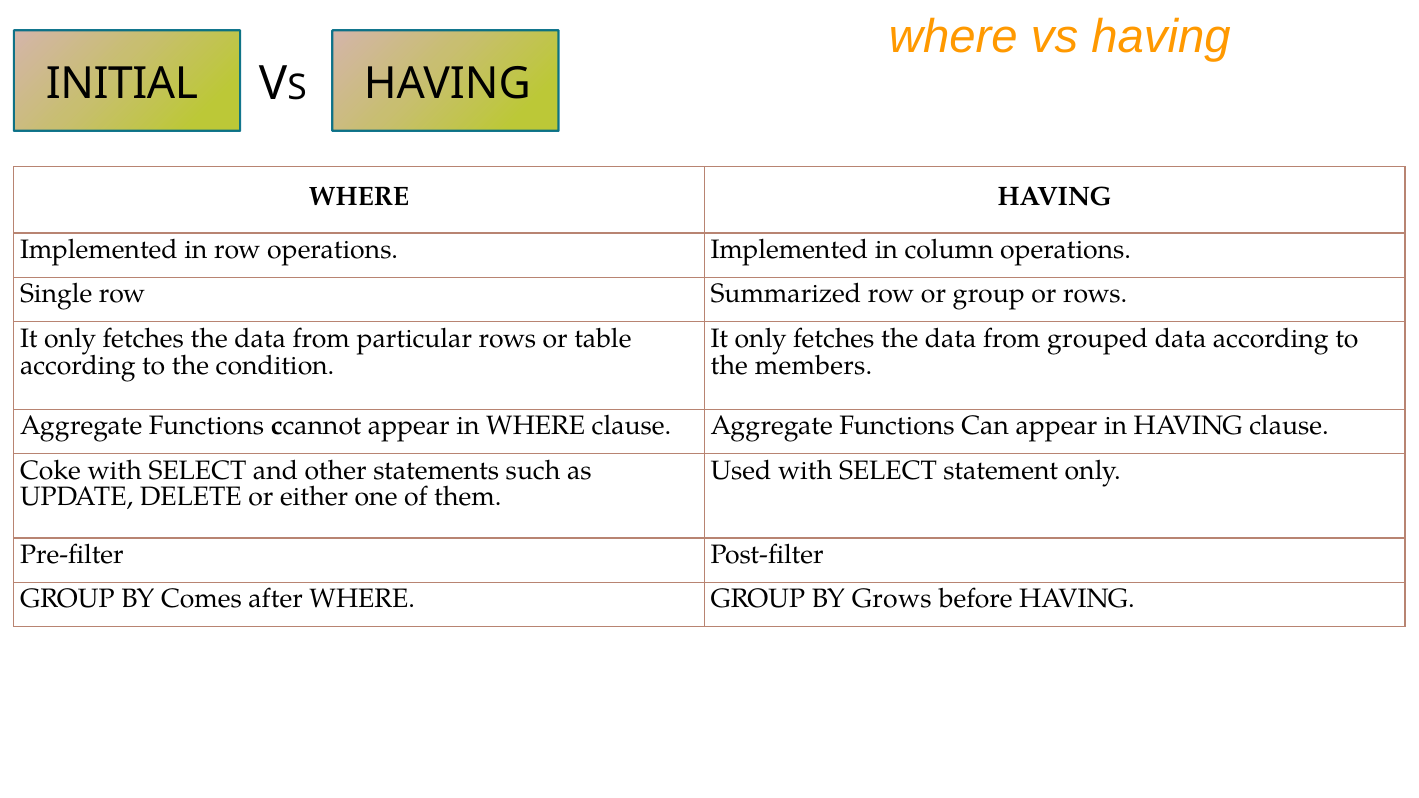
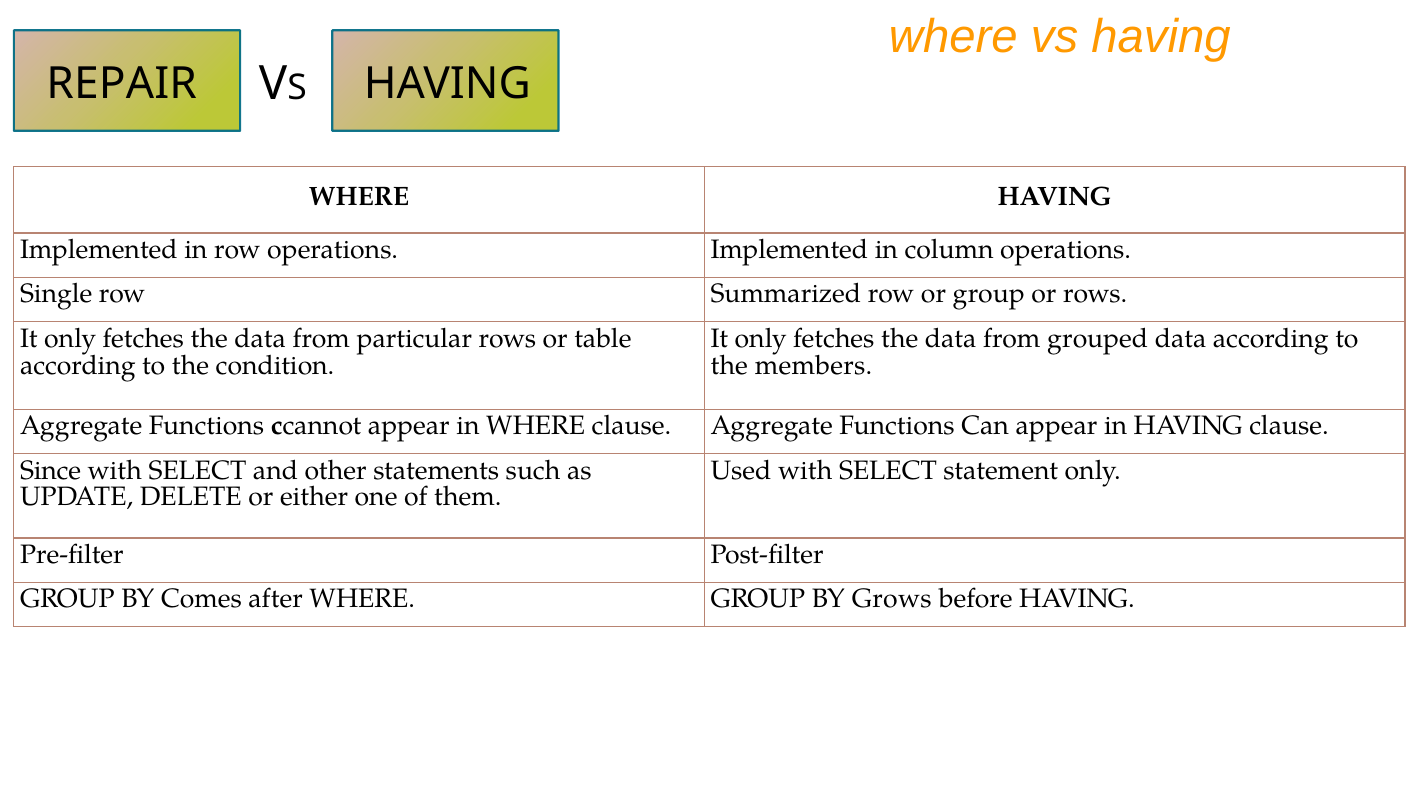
INITIAL: INITIAL -> REPAIR (122, 84)
Coke: Coke -> Since (51, 470)
